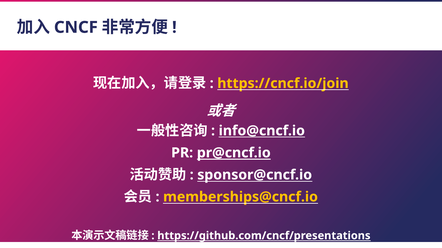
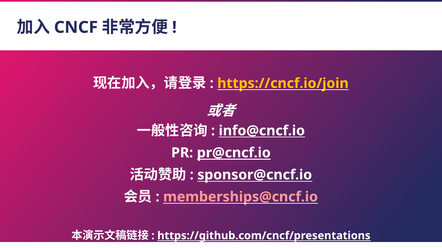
memberships@cncf.io colour: yellow -> pink (241, 197)
